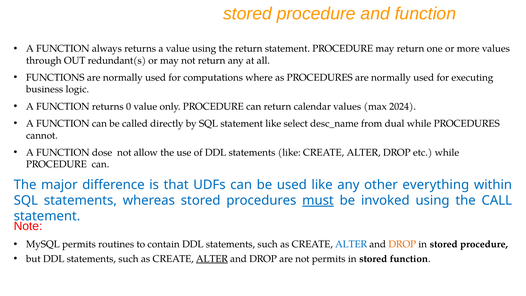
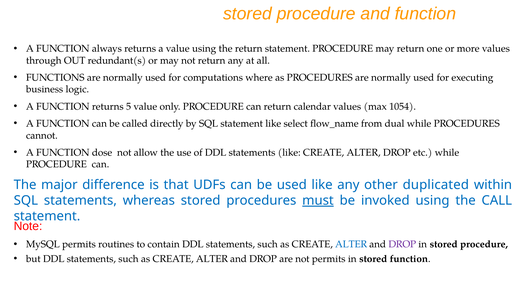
0: 0 -> 5 (129, 106)
2024: 2024 -> 1054 (403, 106)
desc_name: desc_name -> flow_name (334, 124)
everything: everything -> duplicated (436, 185)
DROP colour: orange -> purple (402, 244)
ALTER underline: present -> none (212, 259)
